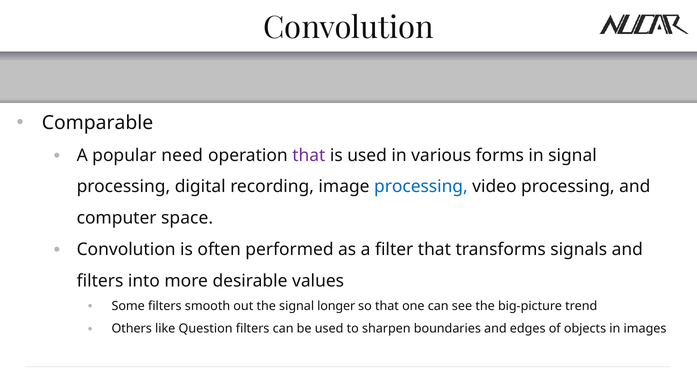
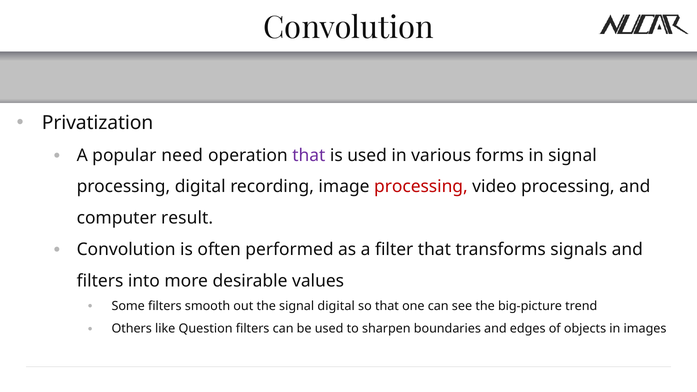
Comparable: Comparable -> Privatization (98, 123)
processing colour: blue -> red (421, 187)
space: space -> result (187, 218)
signal longer: longer -> digital (336, 306)
